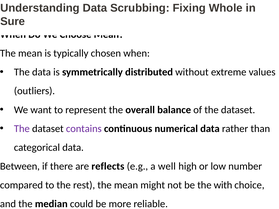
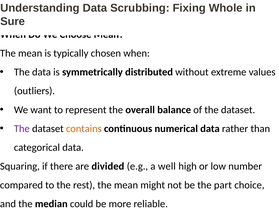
contains colour: purple -> orange (84, 129)
Between: Between -> Squaring (20, 166)
reflects: reflects -> divided (108, 166)
with: with -> part (223, 185)
